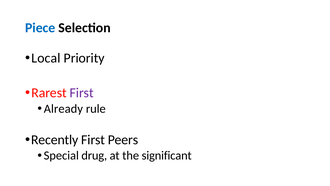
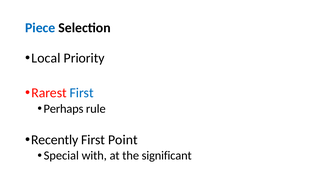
First colour: purple -> blue (82, 93)
Already: Already -> Perhaps (63, 109)
Peers: Peers -> Point (123, 139)
drug: drug -> with (94, 155)
